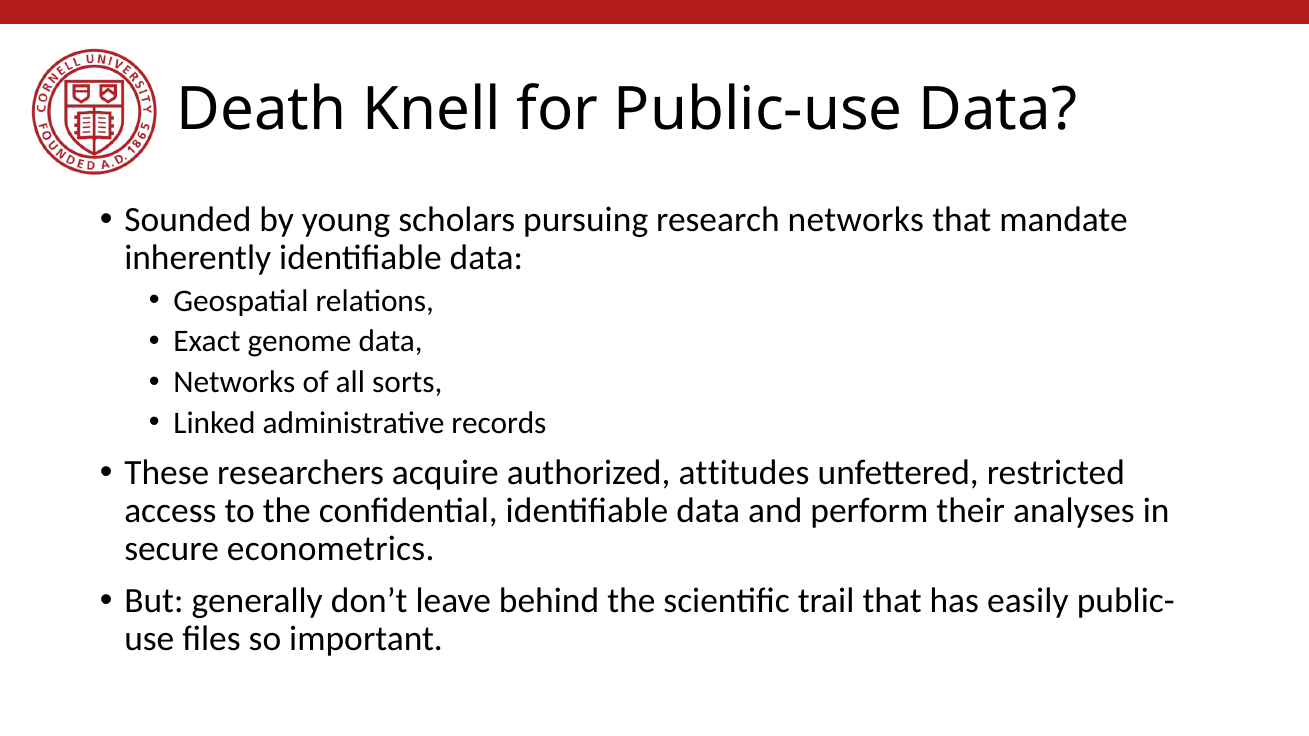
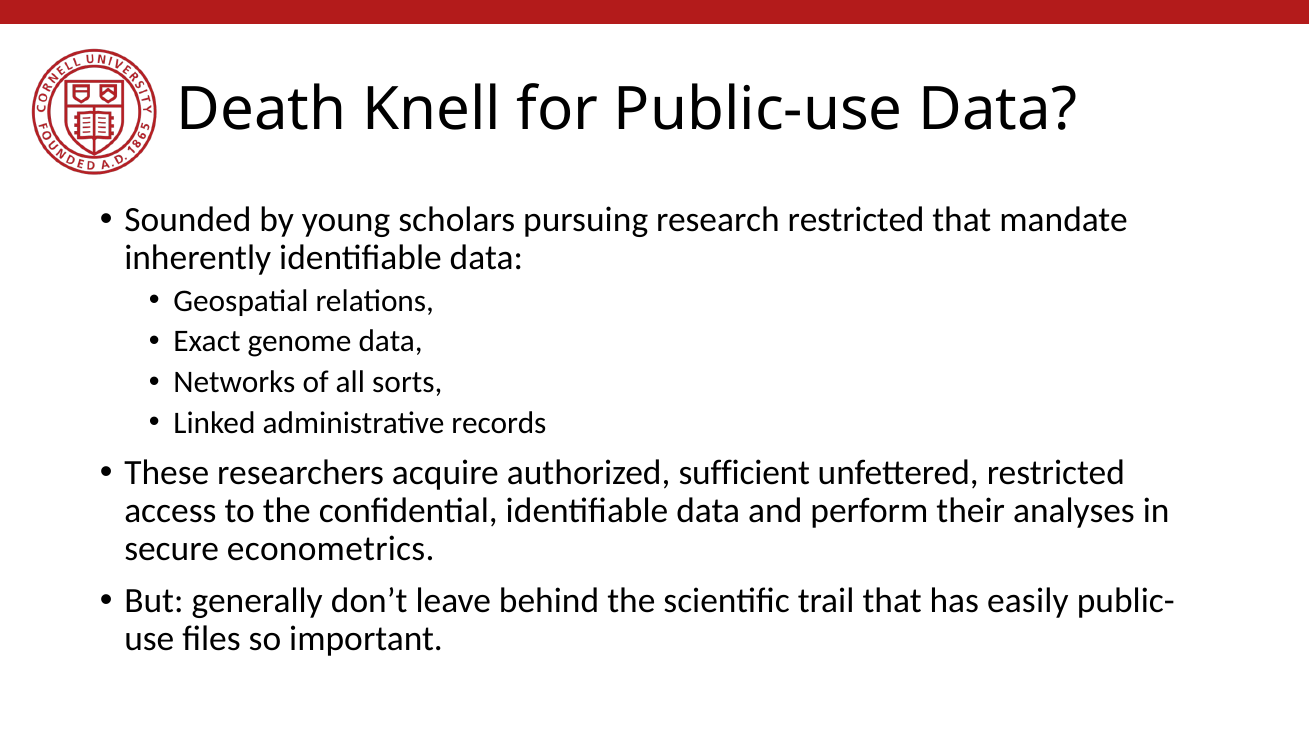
research networks: networks -> restricted (856, 220)
attitudes: attitudes -> sufficient (744, 473)
